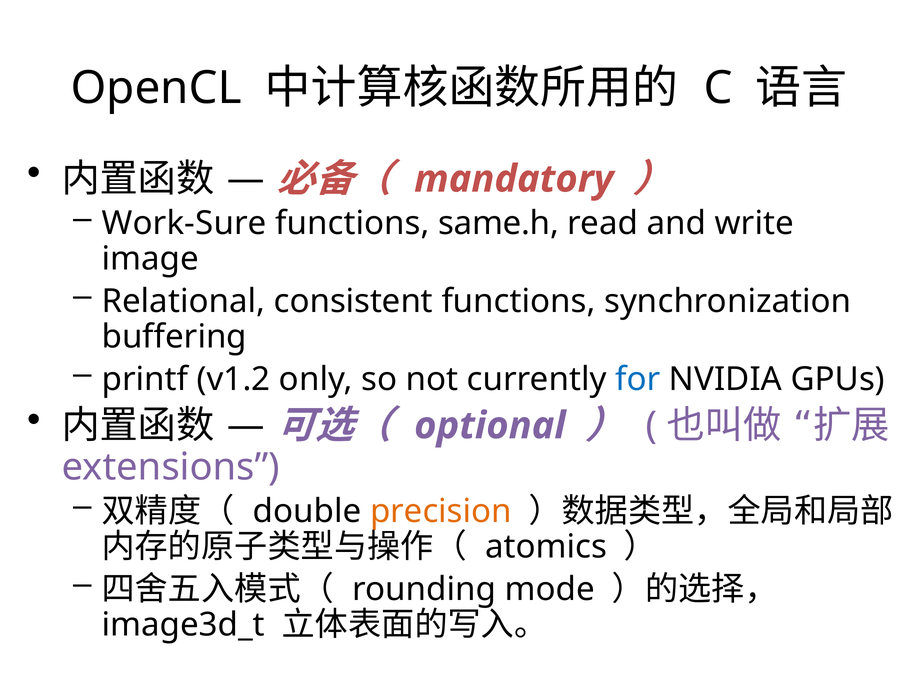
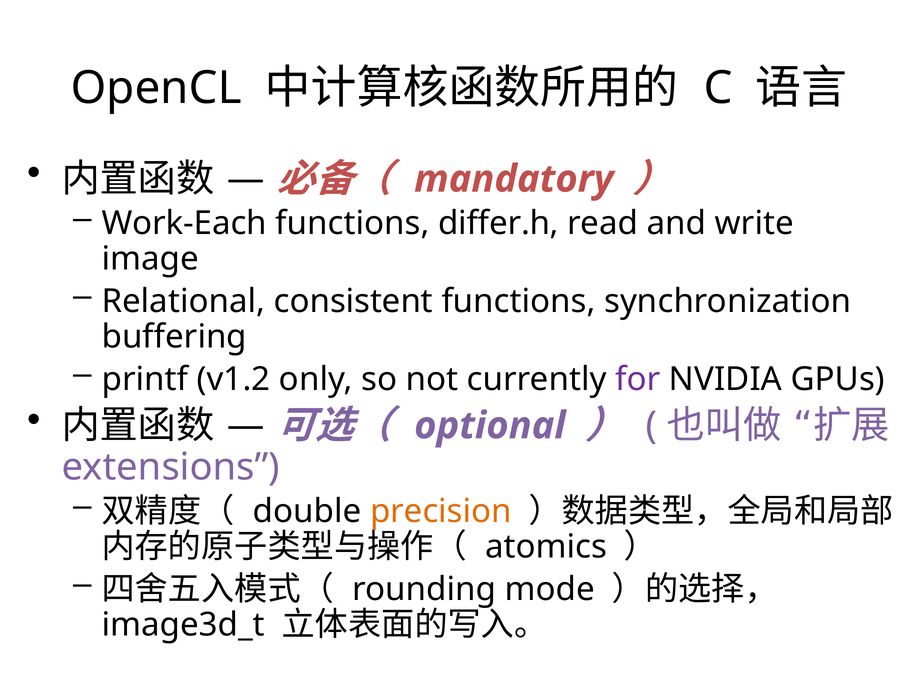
Work-Sure: Work-Sure -> Work-Each (184, 223)
same.h: same.h -> differ.h (499, 223)
for colour: blue -> purple (638, 379)
